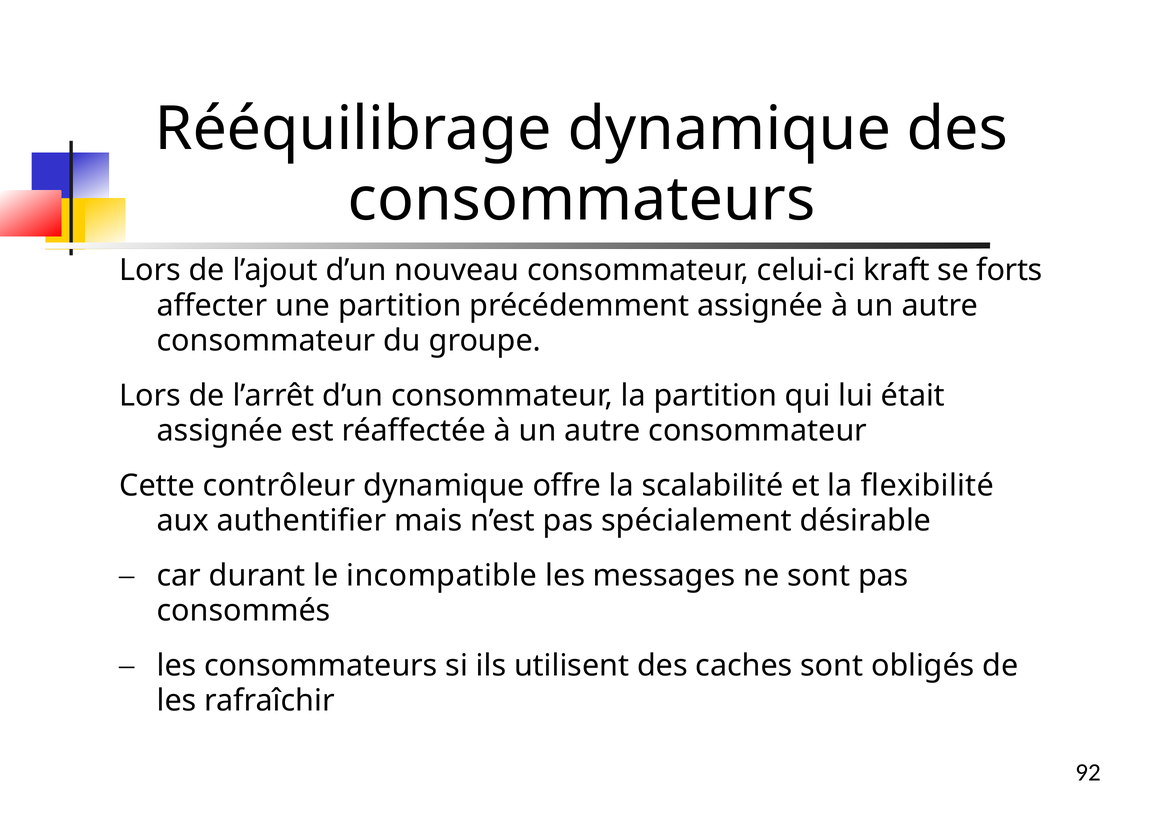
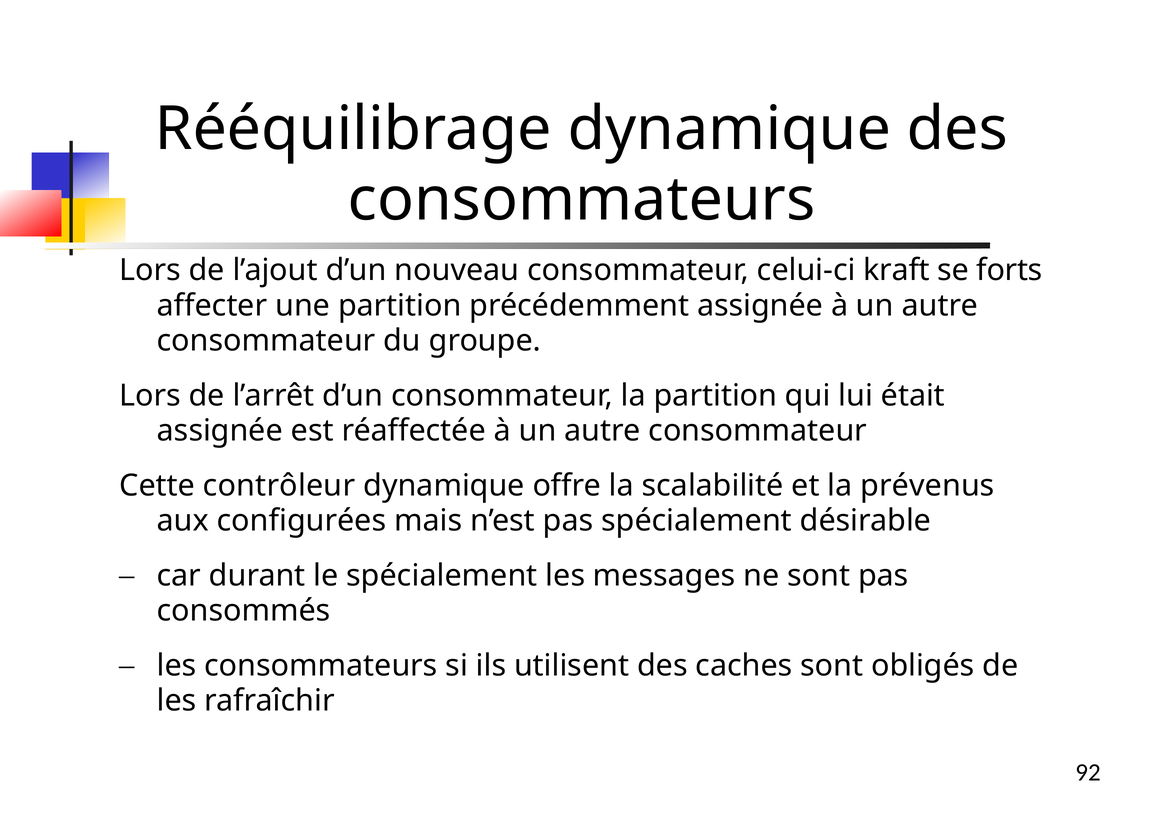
flexibilité: flexibilité -> prévenus (927, 486)
authentifier: authentifier -> configurées (302, 521)
le incompatible: incompatible -> spécialement (442, 576)
